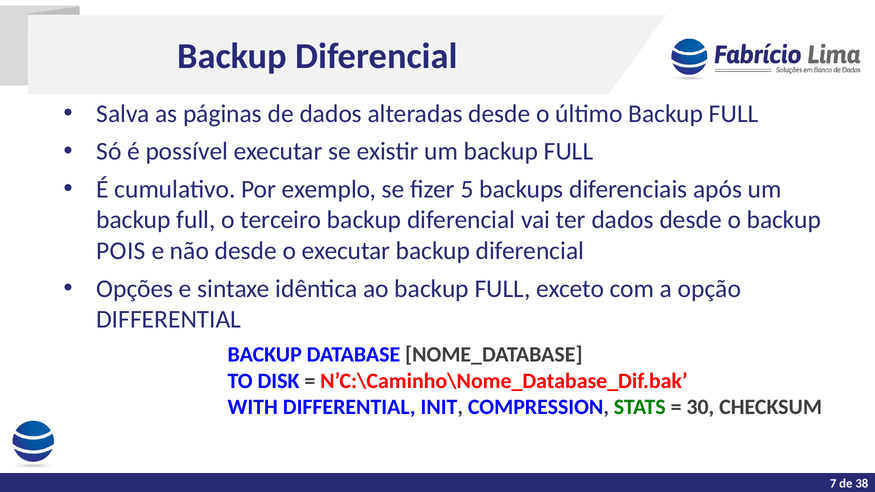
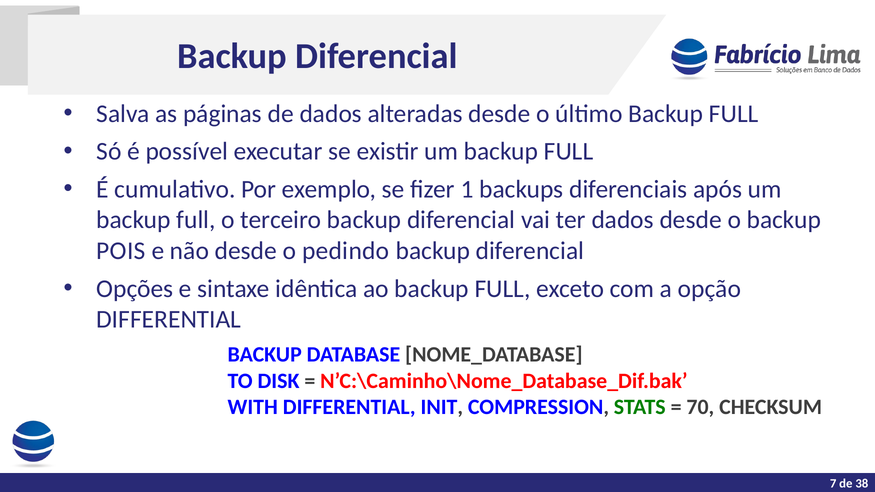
5: 5 -> 1 (467, 190)
o executar: executar -> pedindo (346, 251)
30: 30 -> 70 (700, 407)
